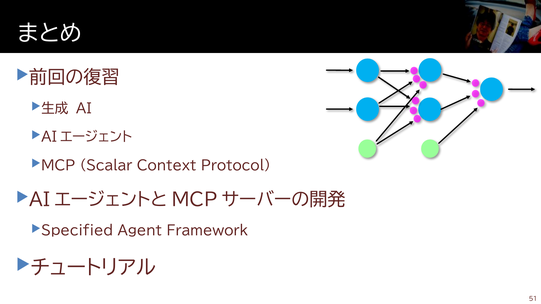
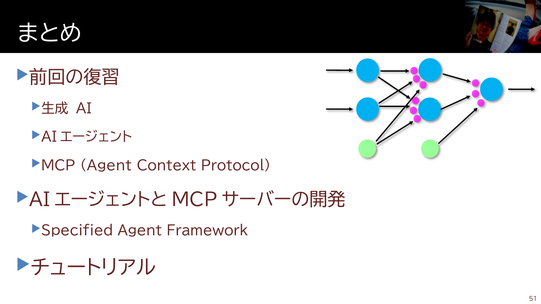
MCP Scalar: Scalar -> Agent (106, 166)
